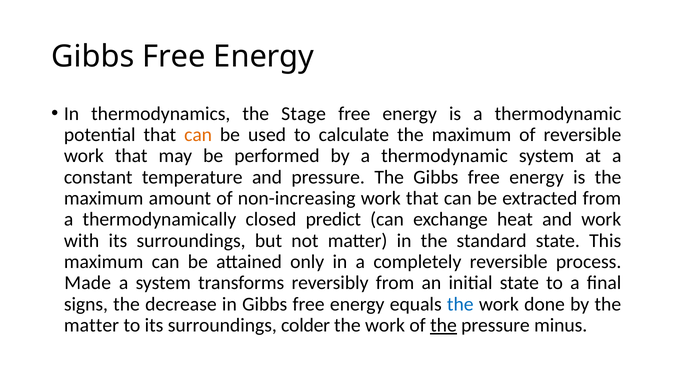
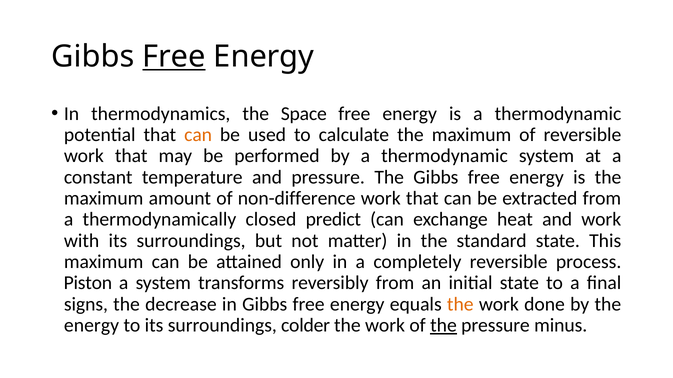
Free underline: none -> present (174, 57)
Stage: Stage -> Space (304, 114)
non-increasing: non-increasing -> non-difference (297, 199)
Made: Made -> Piston (88, 283)
the colour: blue -> orange (460, 305)
matter: matter -> energy (92, 326)
